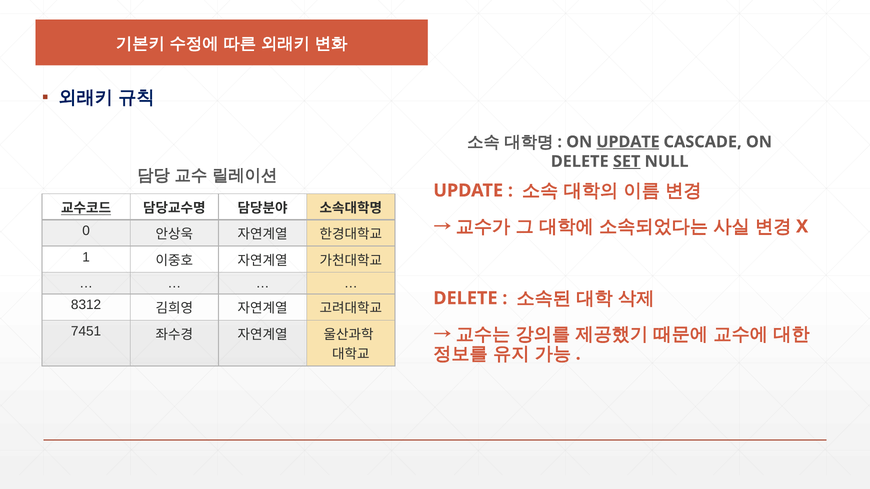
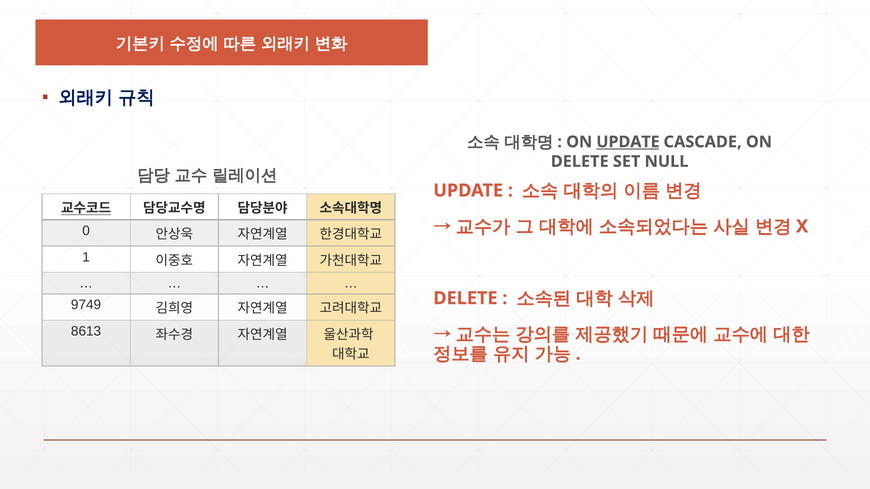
SET underline: present -> none (627, 162)
8312: 8312 -> 9749 (86, 305)
7451: 7451 -> 8613 (86, 331)
